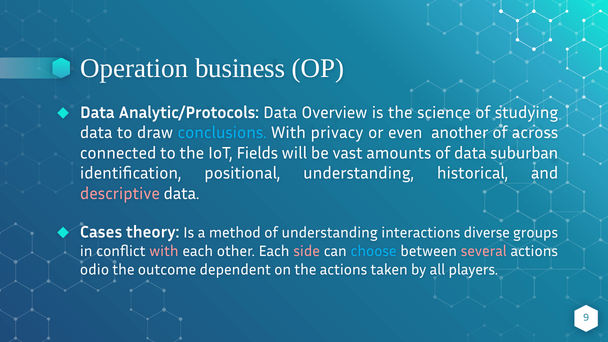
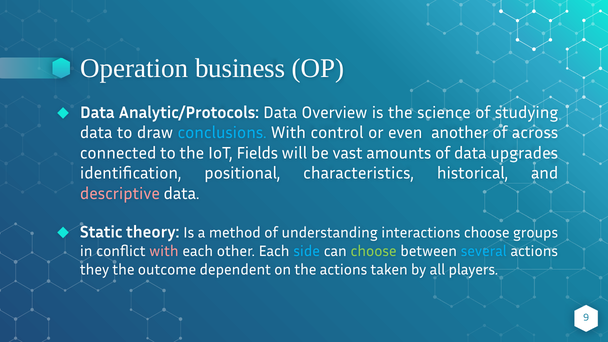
privacy: privacy -> control (337, 133)
suburban: suburban -> upgrades (524, 153)
positional understanding: understanding -> characteristics (359, 173)
Cases: Cases -> Static (101, 232)
interactions diverse: diverse -> choose (487, 233)
side colour: pink -> light blue (307, 251)
choose colour: light blue -> light green (374, 251)
several colour: pink -> light blue (484, 251)
odio: odio -> they (95, 270)
